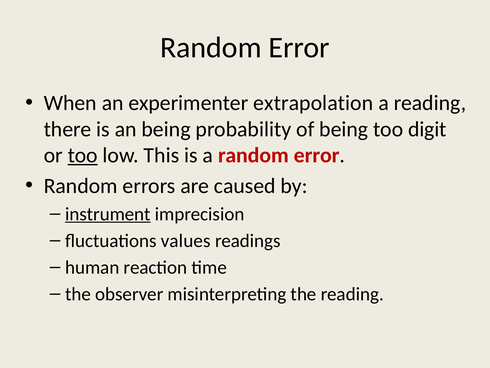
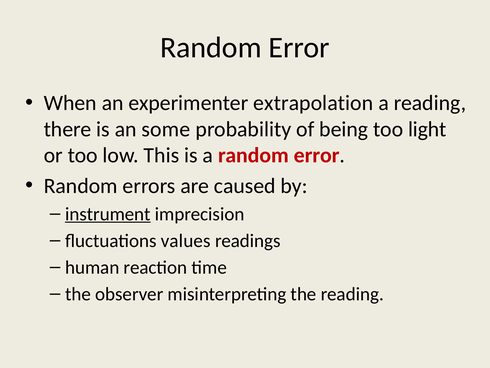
an being: being -> some (166, 129)
digit: digit -> light (427, 129)
too underline: present -> none (83, 155)
